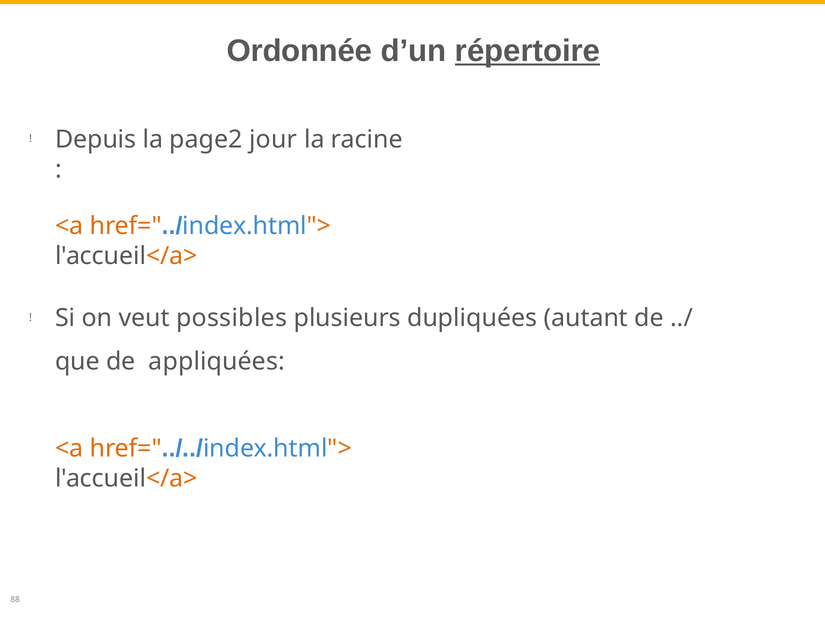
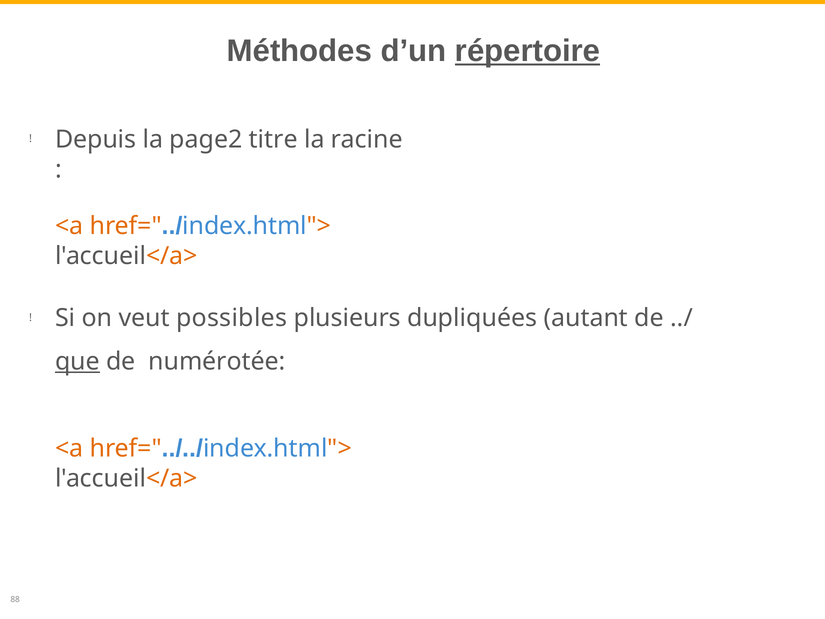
Ordonnée: Ordonnée -> Méthodes (299, 51)
jour: jour -> titre (273, 140)
que underline: none -> present (77, 362)
appliquées: appliquées -> numérotée (217, 362)
